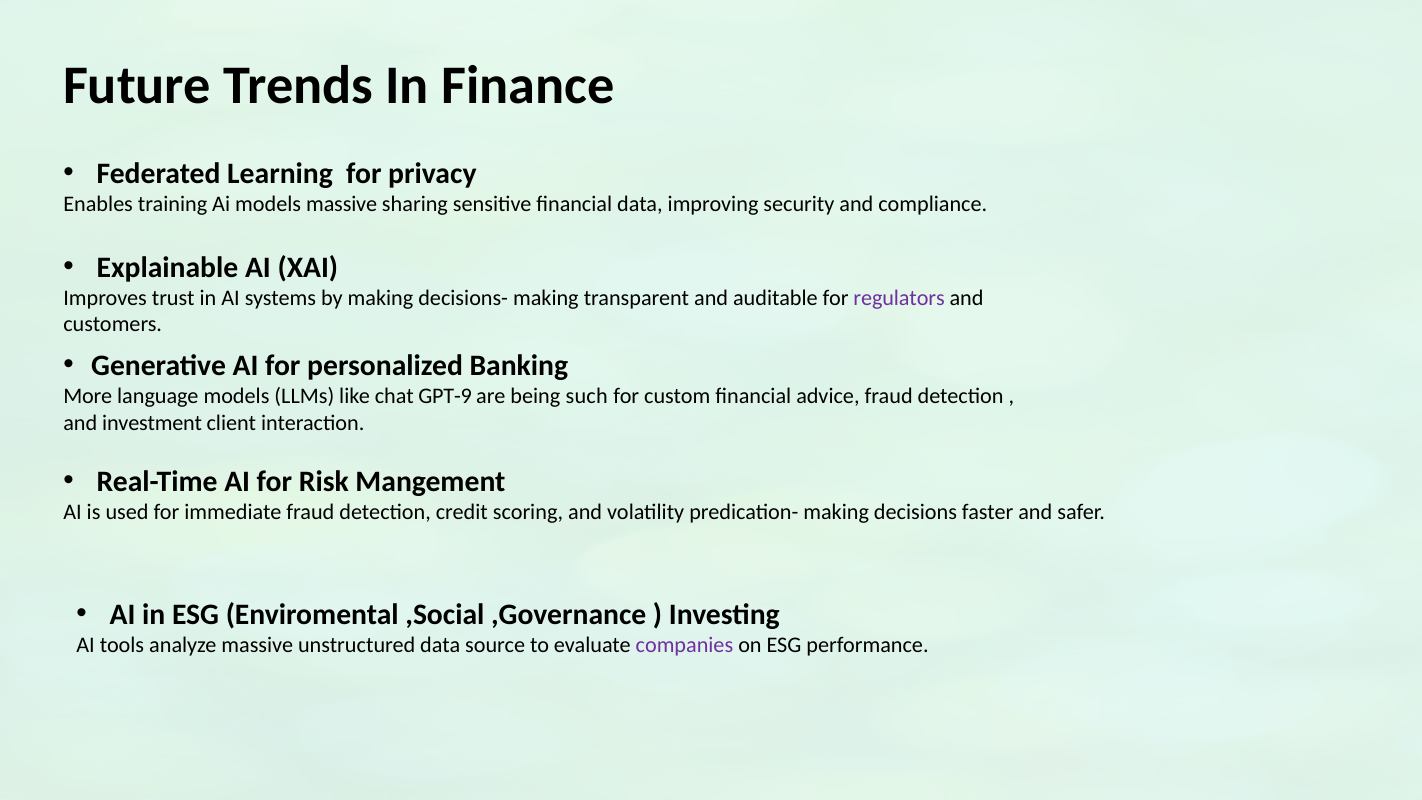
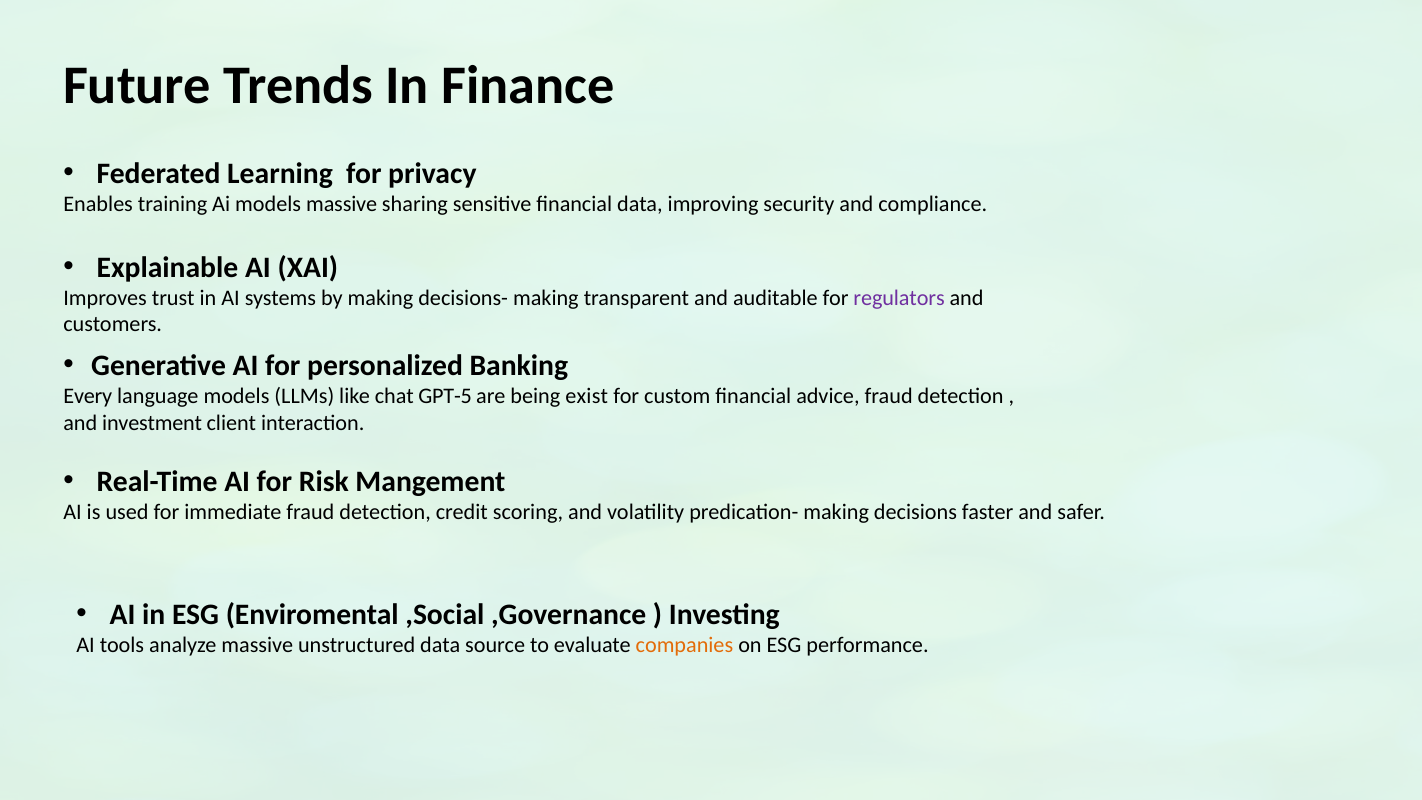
More: More -> Every (88, 396)
GPT-9: GPT-9 -> GPT-5 (445, 396)
such: such -> exist (587, 396)
companies colour: purple -> orange (684, 645)
